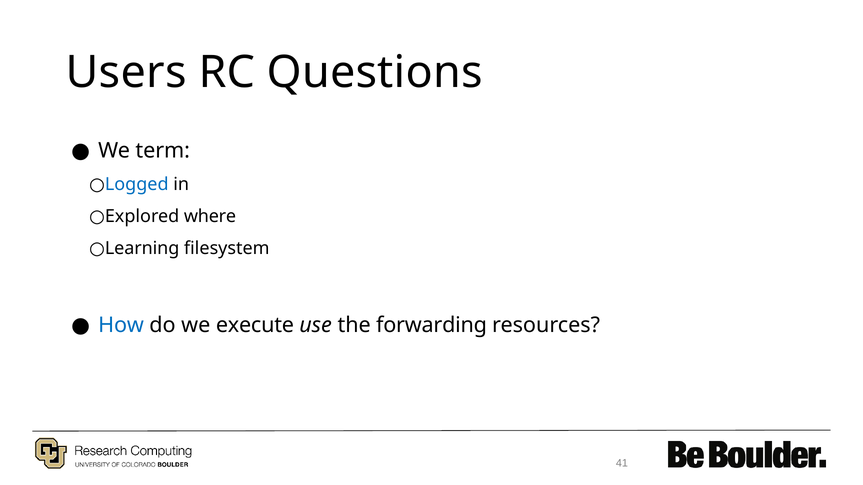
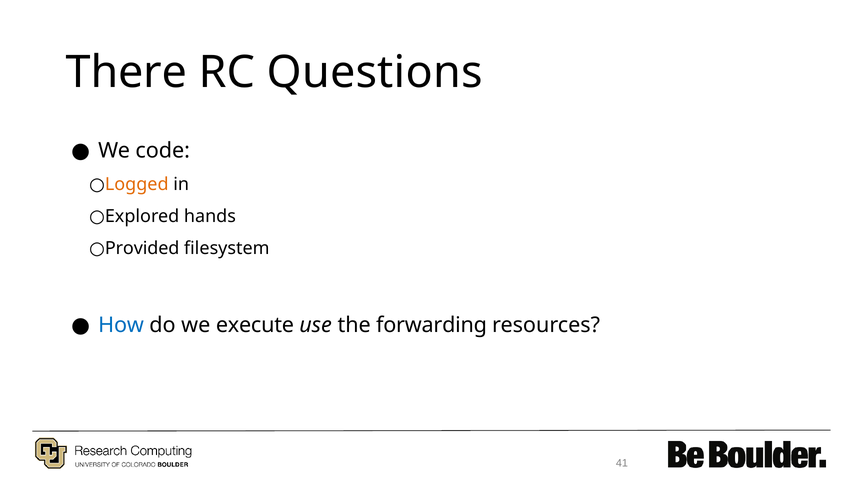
Users: Users -> There (127, 72)
term: term -> code (163, 151)
Logged colour: blue -> orange (137, 185)
where: where -> hands (210, 217)
Learning: Learning -> Provided (142, 249)
